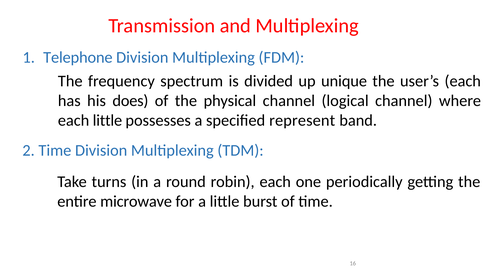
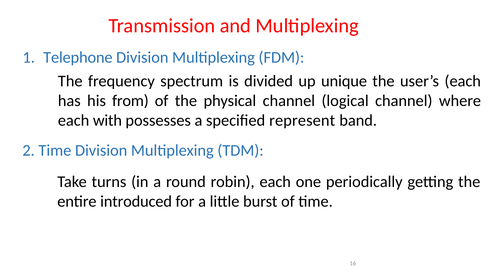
does: does -> from (130, 101)
each little: little -> with (107, 120)
microwave: microwave -> introduced (136, 201)
